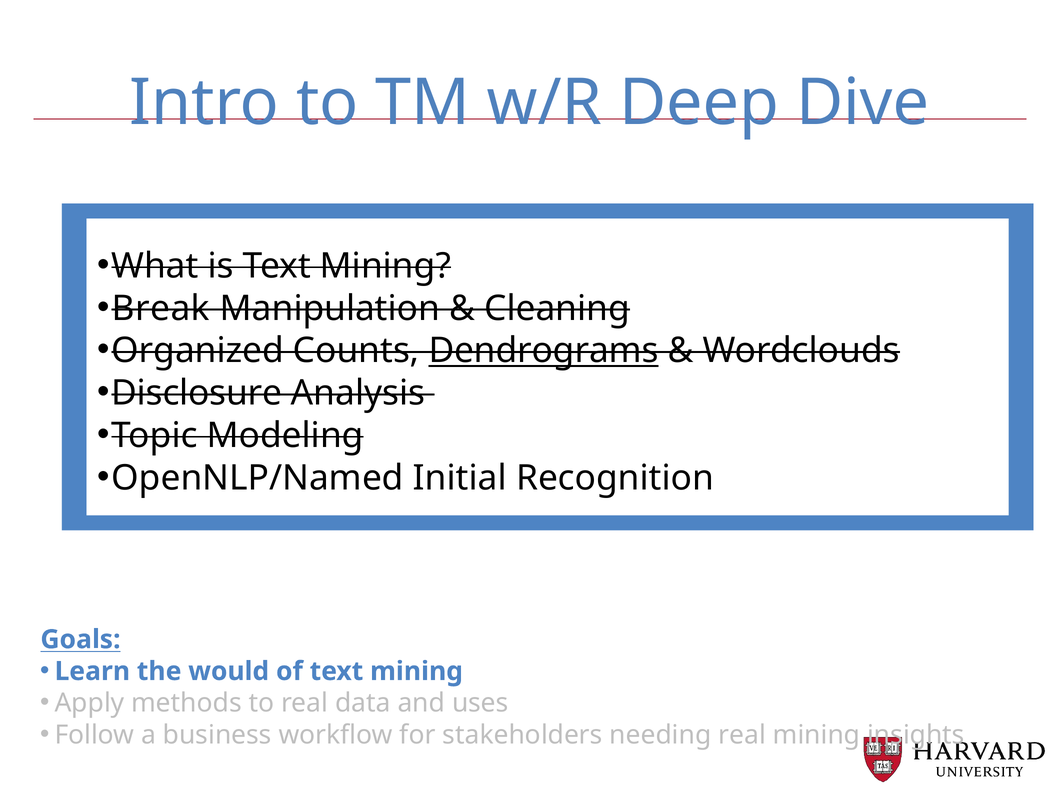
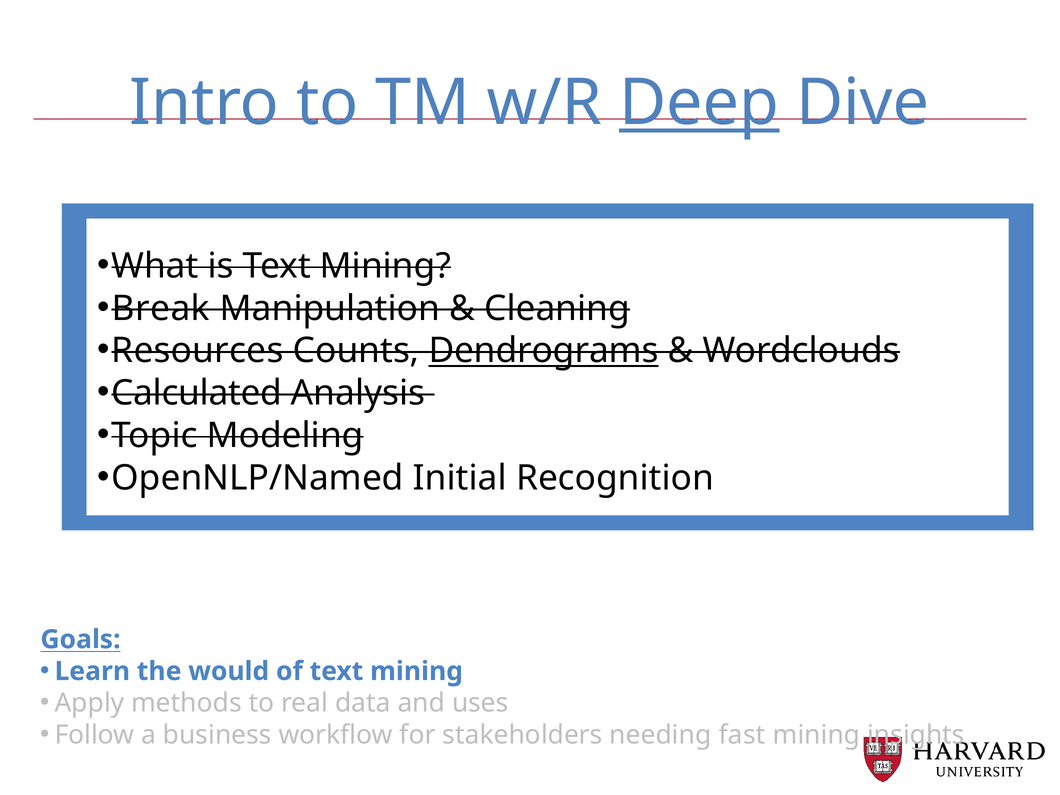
Deep underline: none -> present (699, 103)
Organized: Organized -> Resources (197, 351)
Disclosure: Disclosure -> Calculated (197, 393)
needing real: real -> fast (742, 735)
